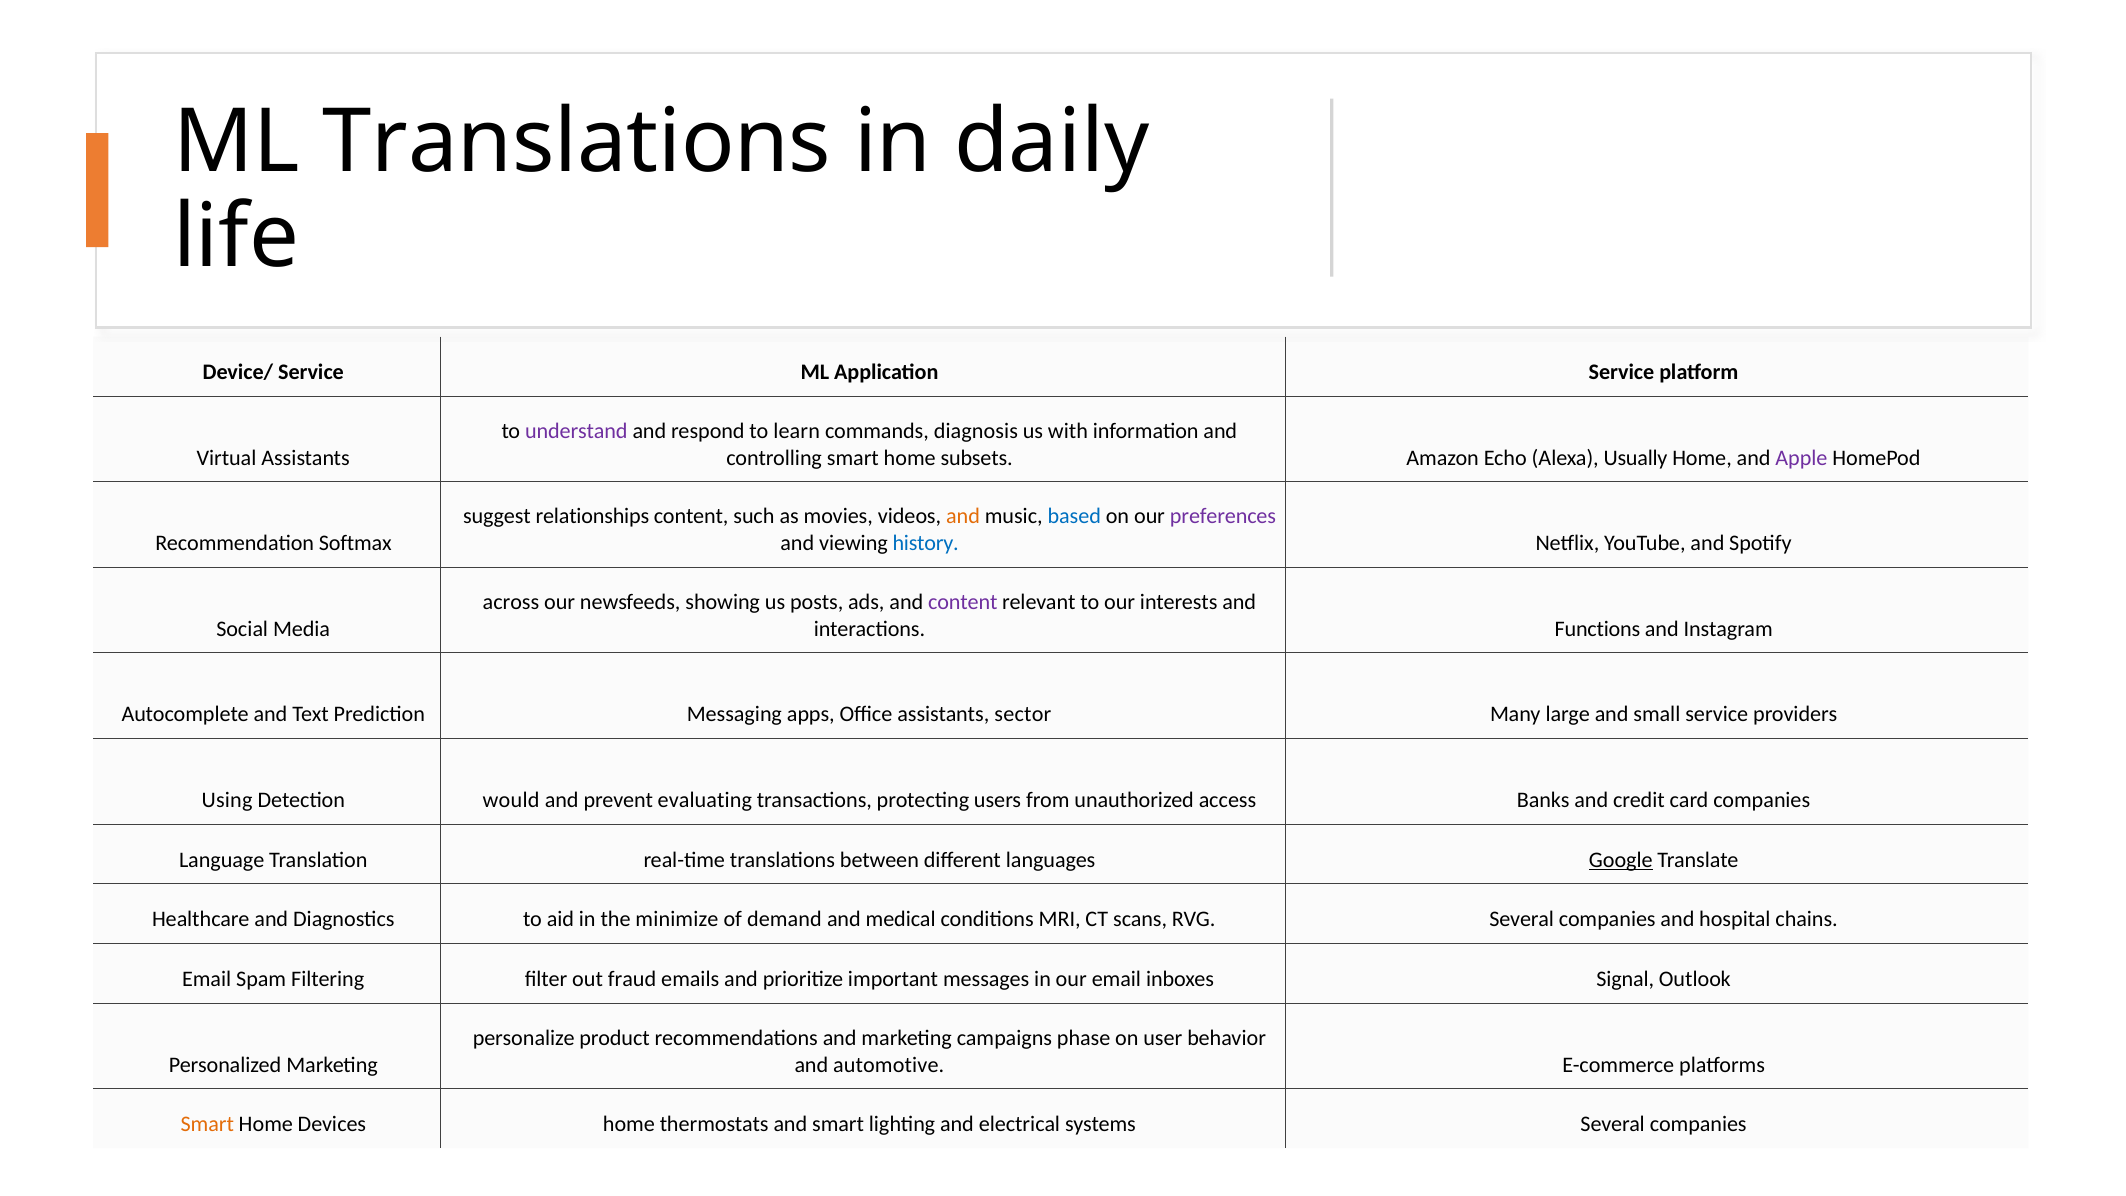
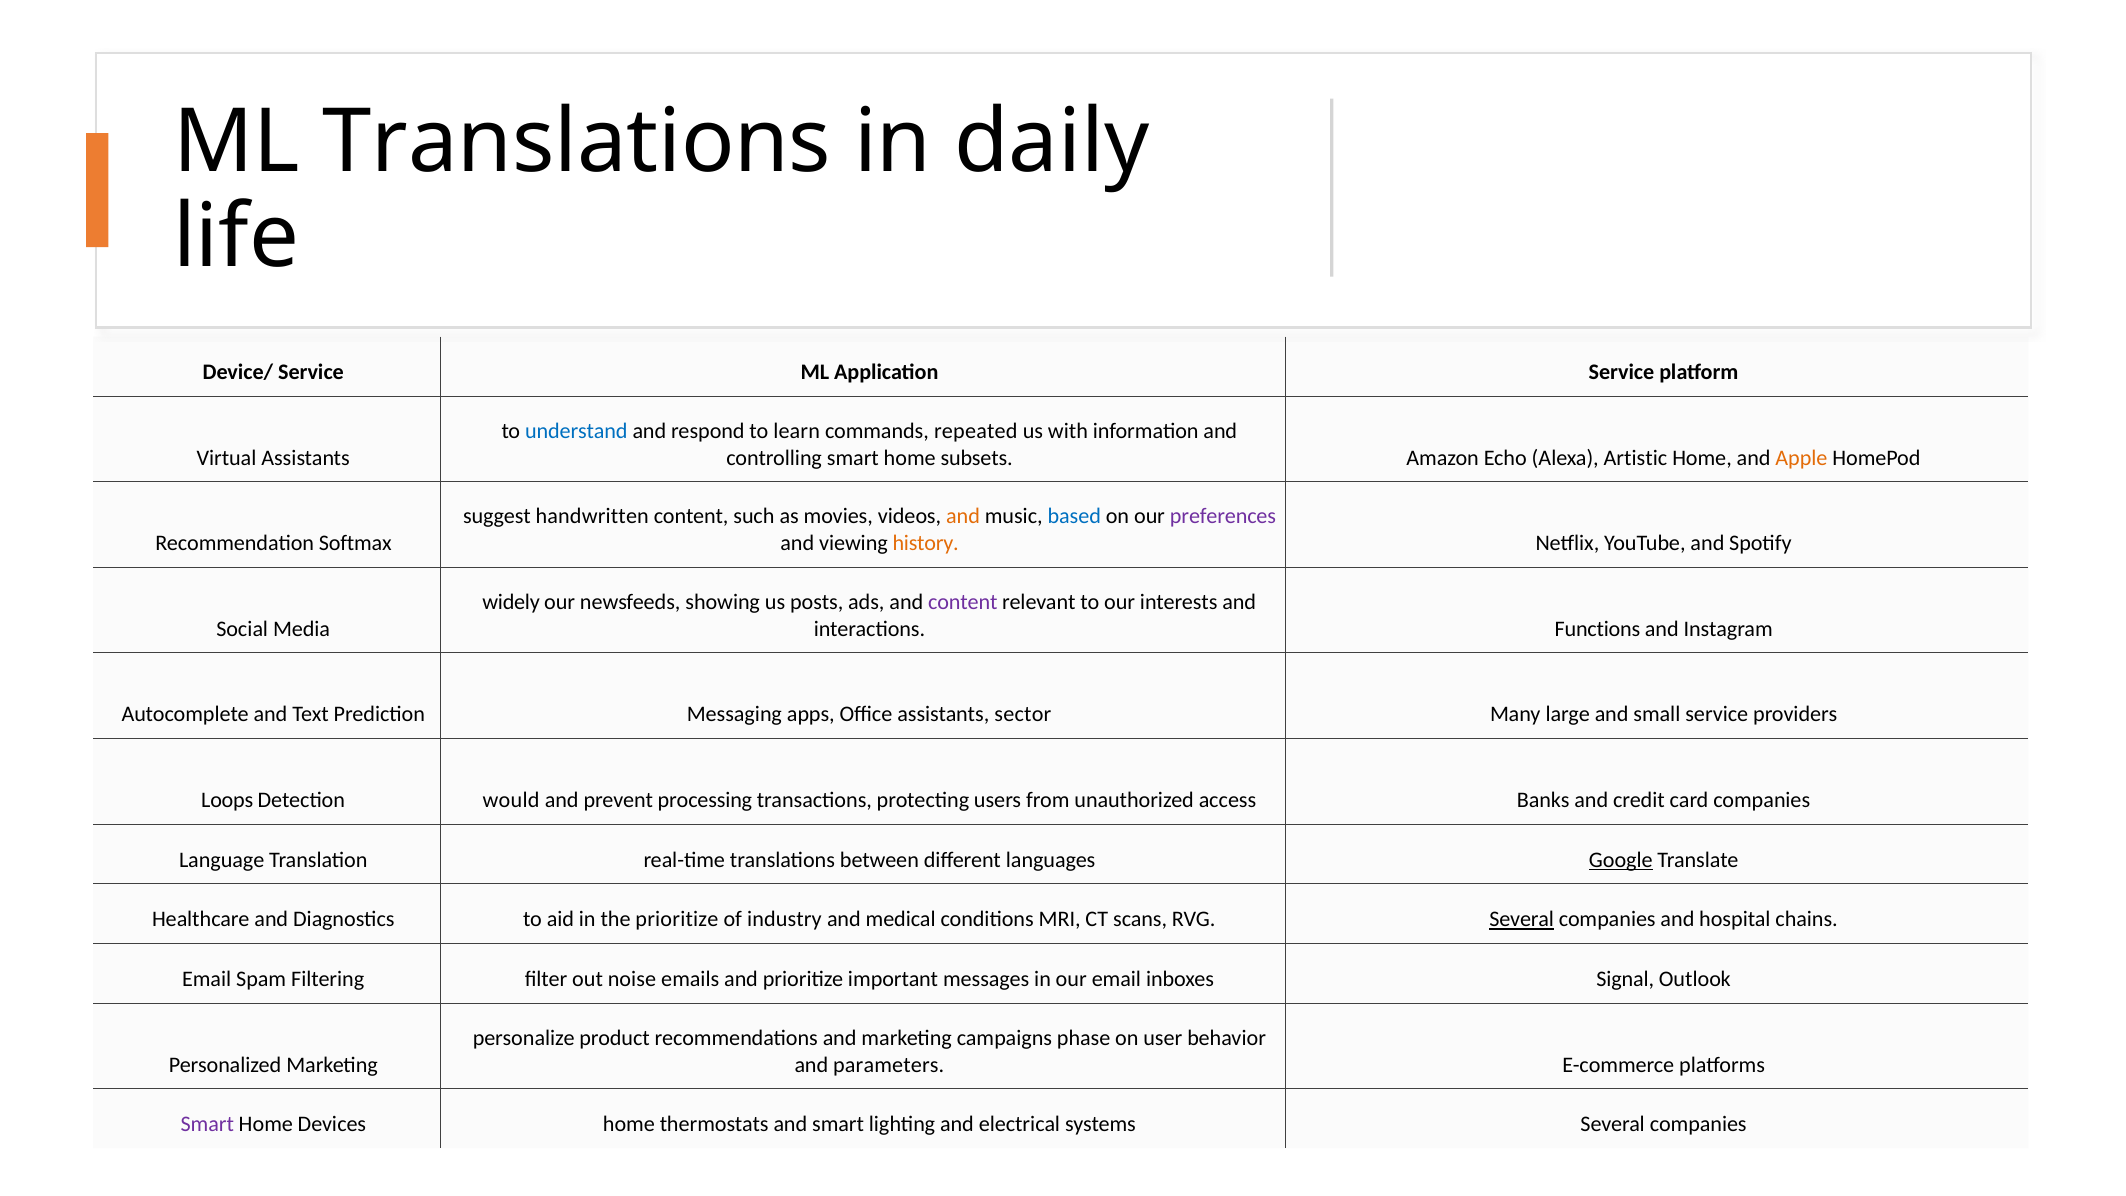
understand colour: purple -> blue (576, 431)
diagnosis: diagnosis -> repeated (976, 431)
Usually: Usually -> Artistic (1635, 458)
Apple colour: purple -> orange (1801, 458)
relationships: relationships -> handwritten (592, 517)
history colour: blue -> orange (926, 543)
across: across -> widely (511, 602)
Using: Using -> Loops (227, 800)
evaluating: evaluating -> processing (705, 800)
the minimize: minimize -> prioritize (677, 919)
demand: demand -> industry (784, 919)
Several underline: none -> present (1522, 919)
fraud: fraud -> noise (632, 979)
automotive: automotive -> parameters (889, 1065)
Smart colour: orange -> purple (207, 1124)
